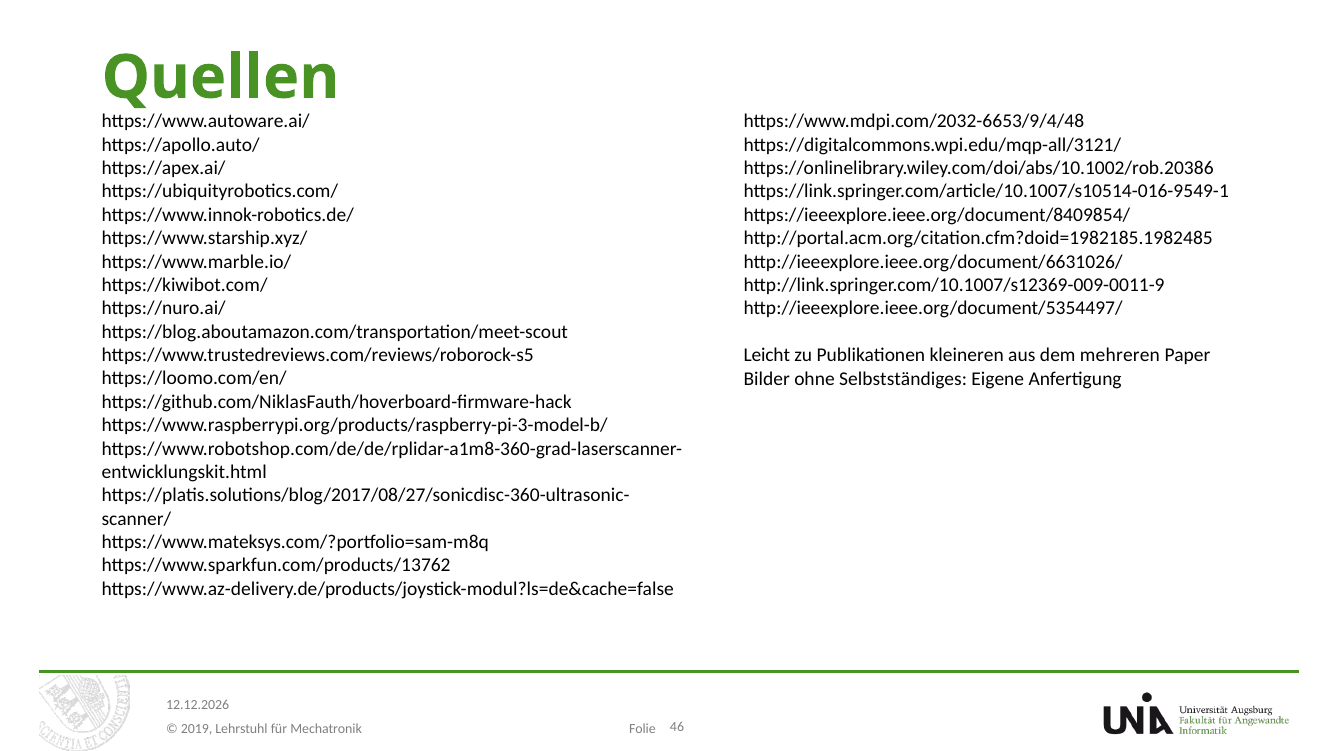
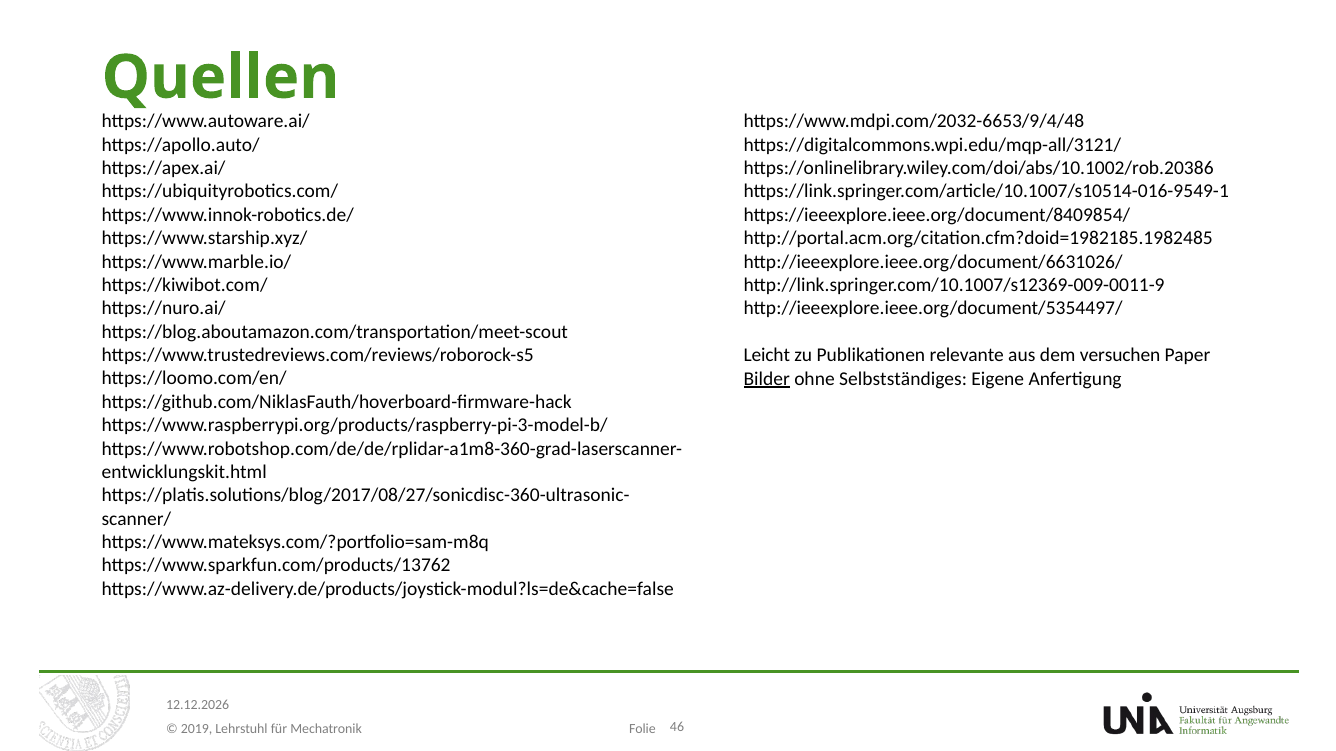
kleineren: kleineren -> relevante (967, 355)
mehreren: mehreren -> versuchen (1120, 355)
Bilder underline: none -> present (767, 379)
